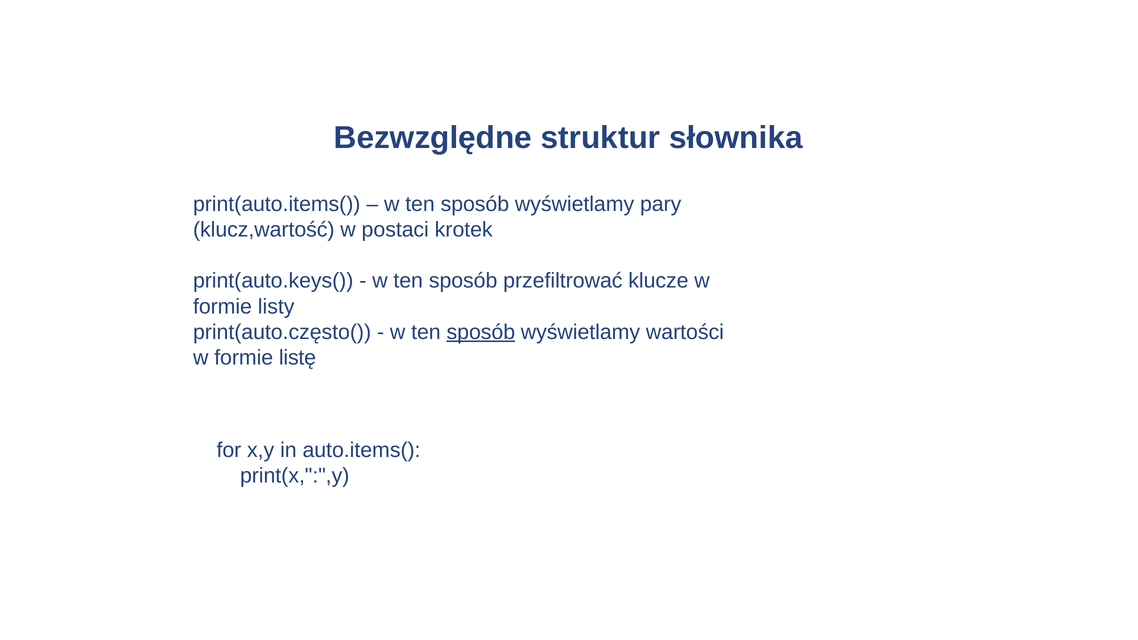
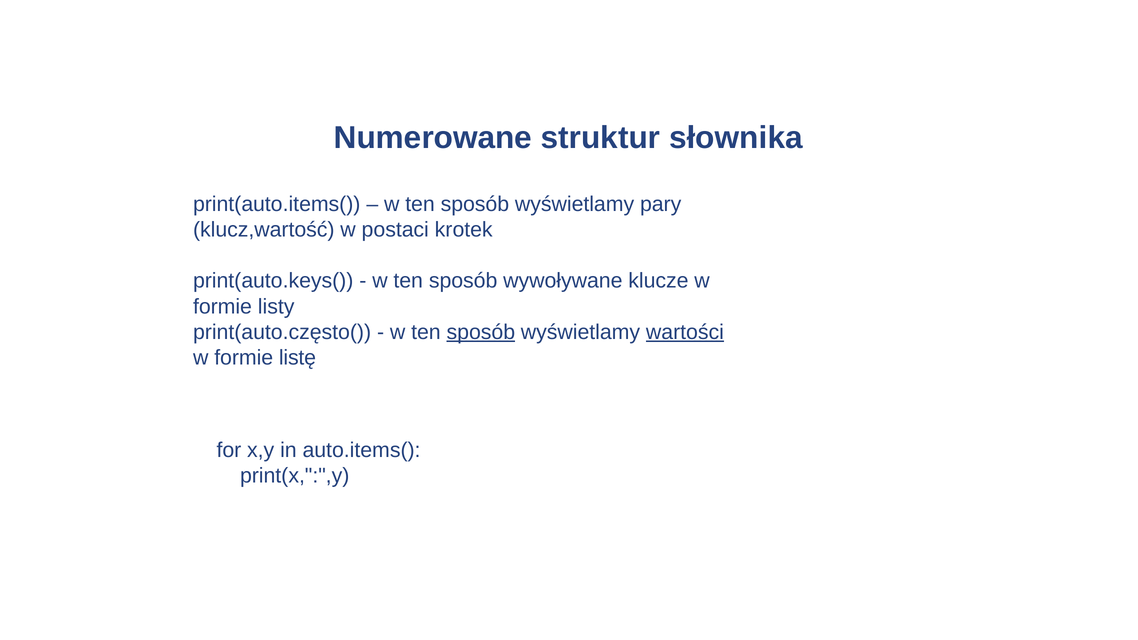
Bezwzględne: Bezwzględne -> Numerowane (433, 138)
przefiltrować: przefiltrować -> wywoływane (563, 281)
wartości underline: none -> present (685, 332)
